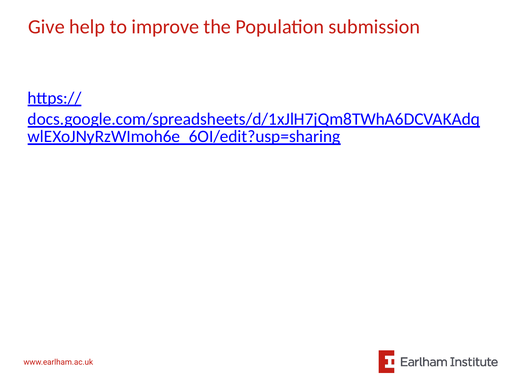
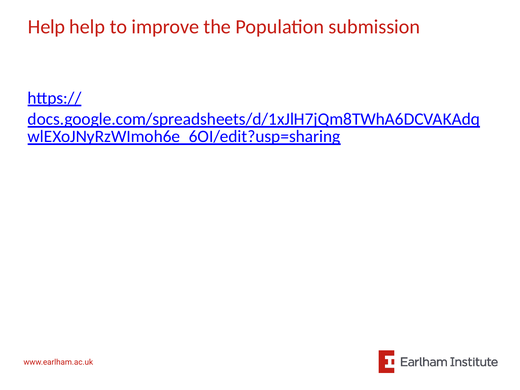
Give: Give -> Help (47, 27)
